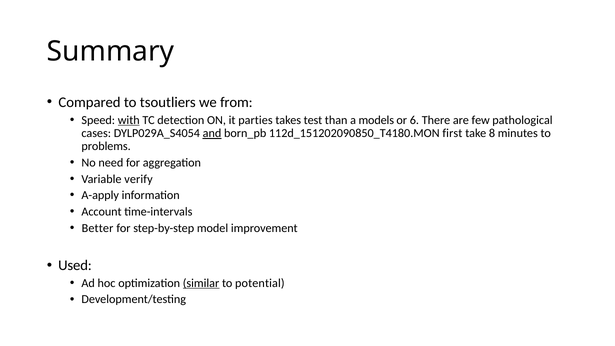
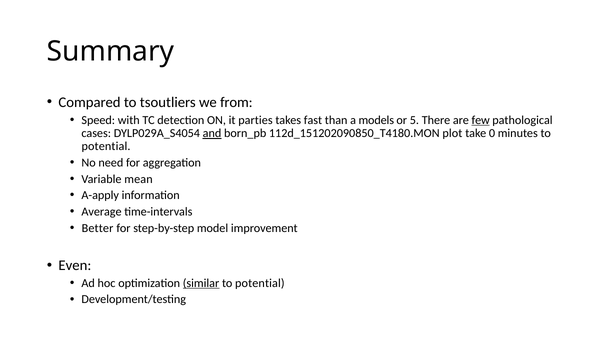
with underline: present -> none (129, 120)
test: test -> fast (313, 120)
6: 6 -> 5 (414, 120)
few underline: none -> present (481, 120)
first: first -> plot (452, 133)
8: 8 -> 0 (492, 133)
problems: problems -> potential (106, 146)
verify: verify -> mean (138, 179)
Account: Account -> Average (102, 212)
Used: Used -> Even (75, 265)
